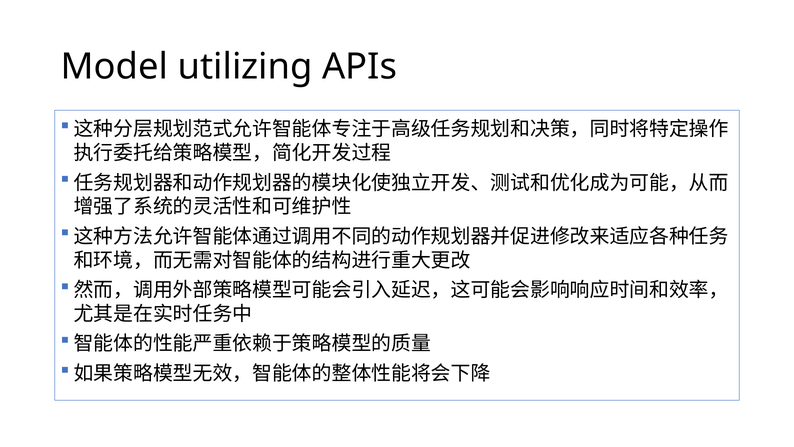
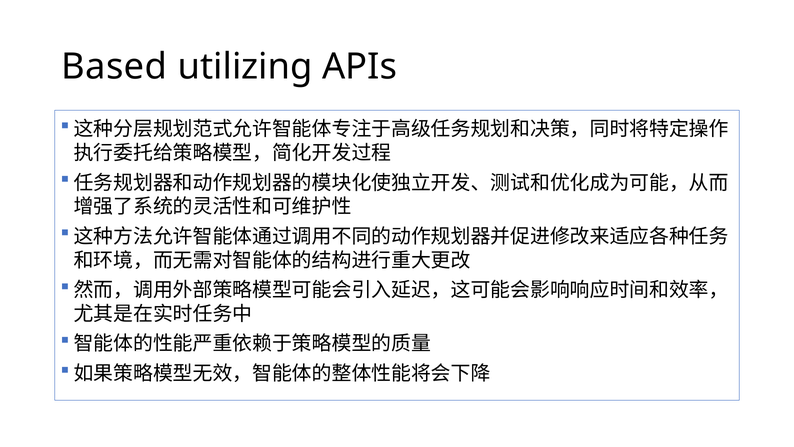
Model: Model -> Based (114, 67)
